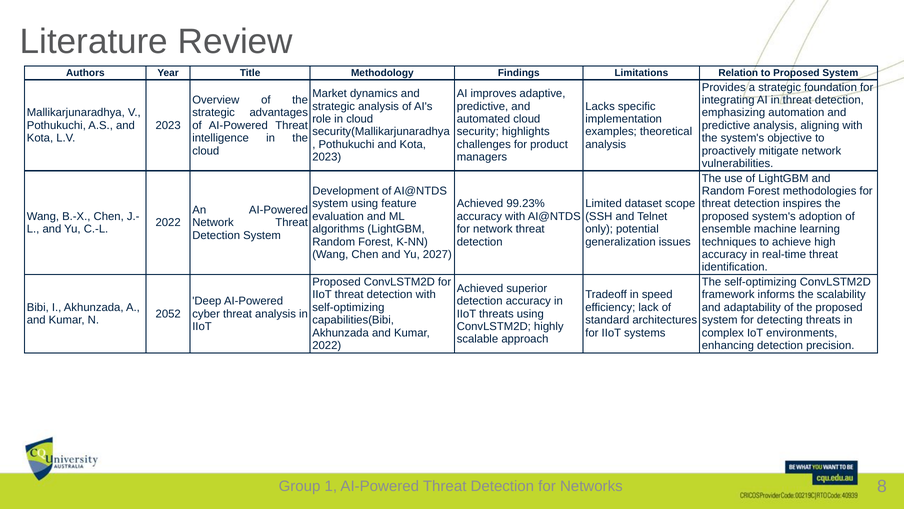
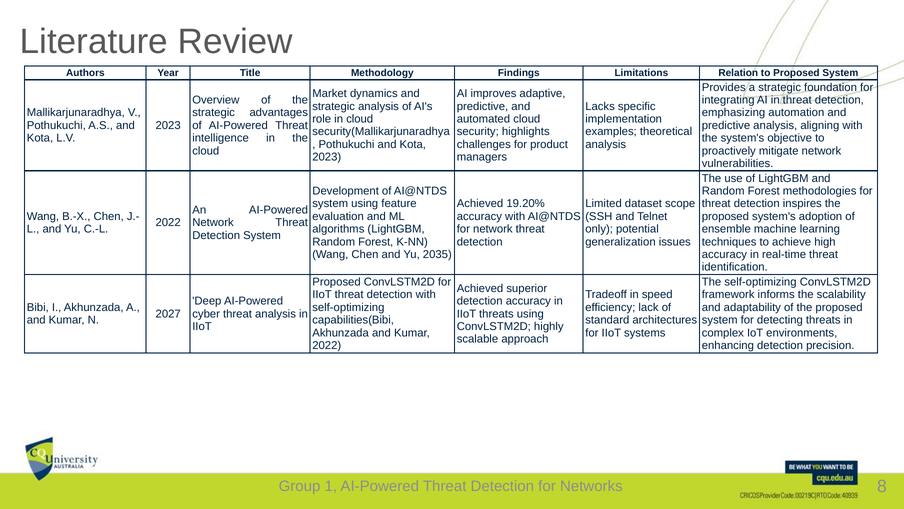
99.23%: 99.23% -> 19.20% (526, 204)
2027: 2027 -> 2035 (437, 254)
2052: 2052 -> 2027 (168, 313)
